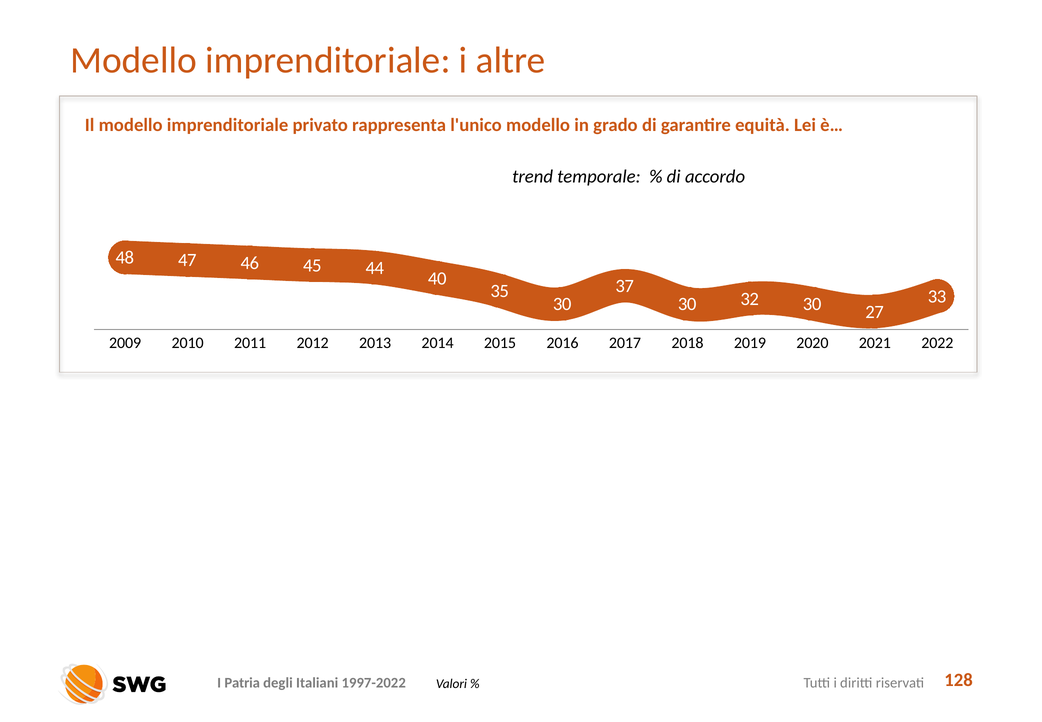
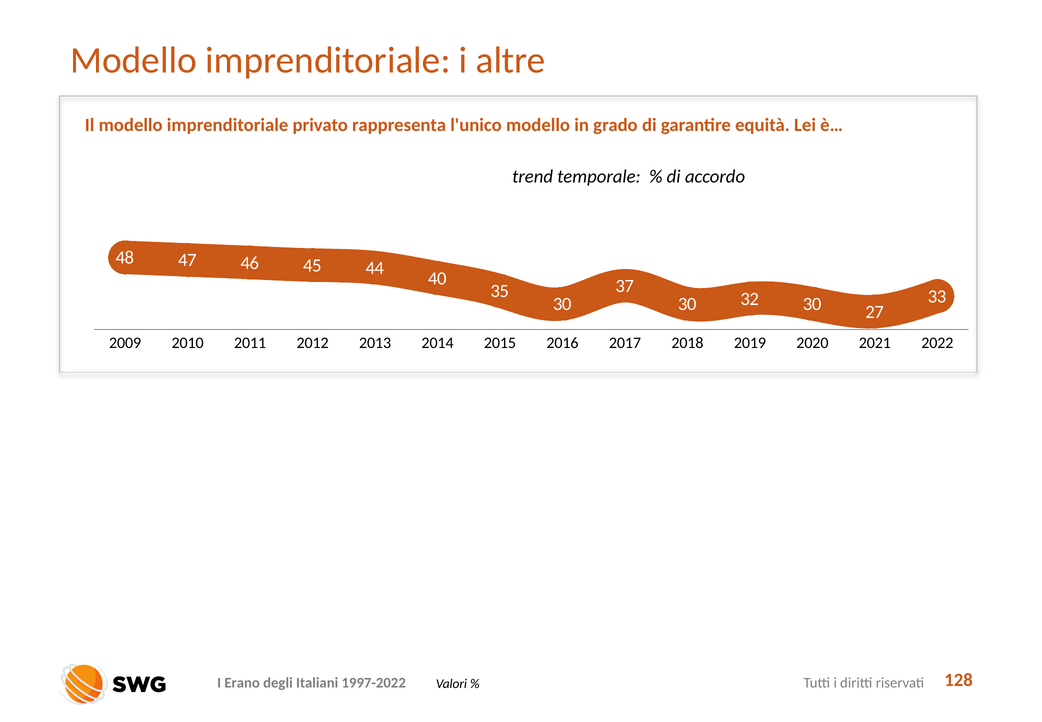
Patria: Patria -> Erano (242, 682)
